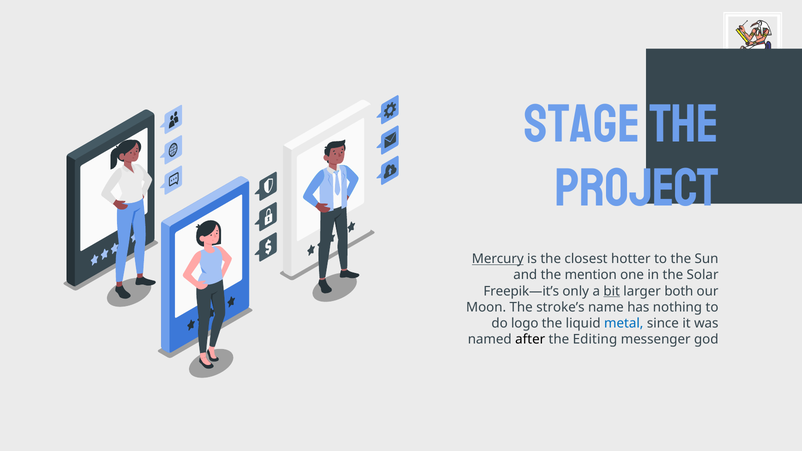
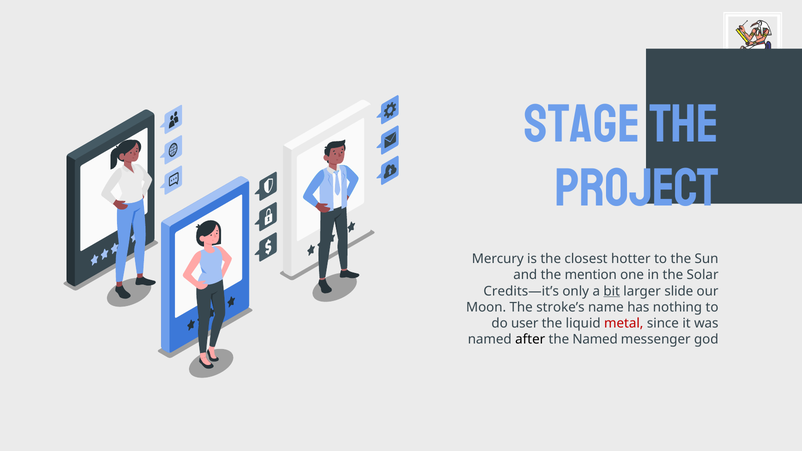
Mercury underline: present -> none (498, 259)
Freepik—it’s: Freepik—it’s -> Credits—it’s (521, 291)
both: both -> slide (679, 291)
logo: logo -> user (525, 323)
metal colour: blue -> red (624, 323)
the Editing: Editing -> Named (595, 339)
